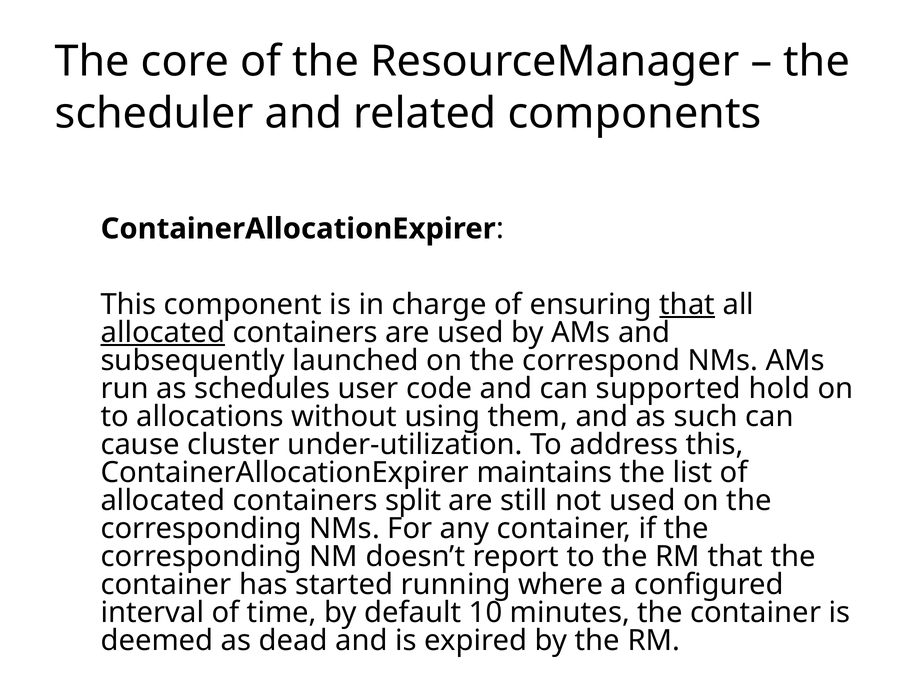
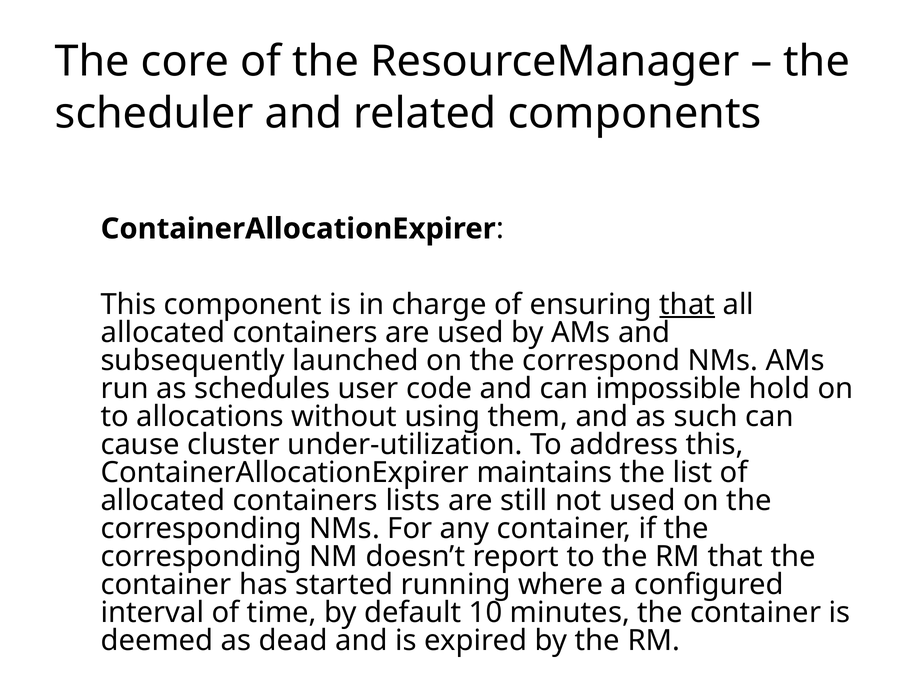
allocated underline: present -> none (163, 333)
supported: supported -> impossible (669, 389)
split: split -> lists (413, 501)
